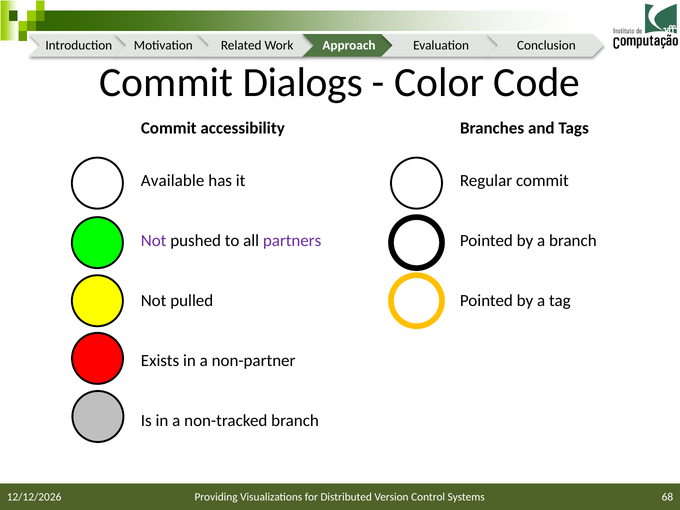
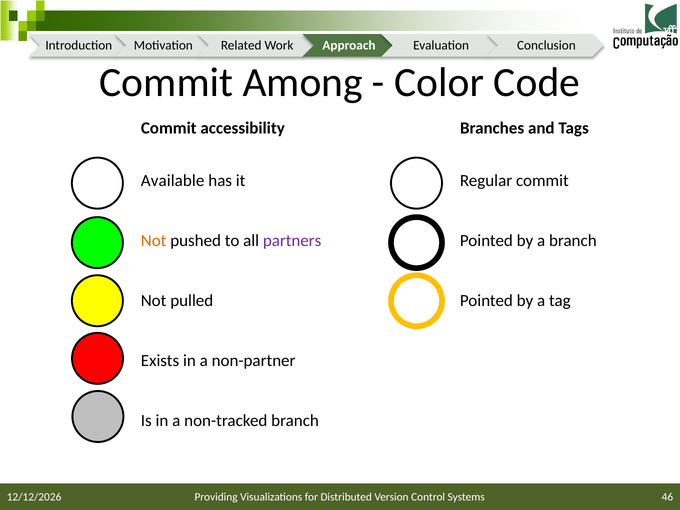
Dialogs: Dialogs -> Among (303, 83)
Not colour: purple -> orange (154, 241)
68: 68 -> 46 (667, 497)
